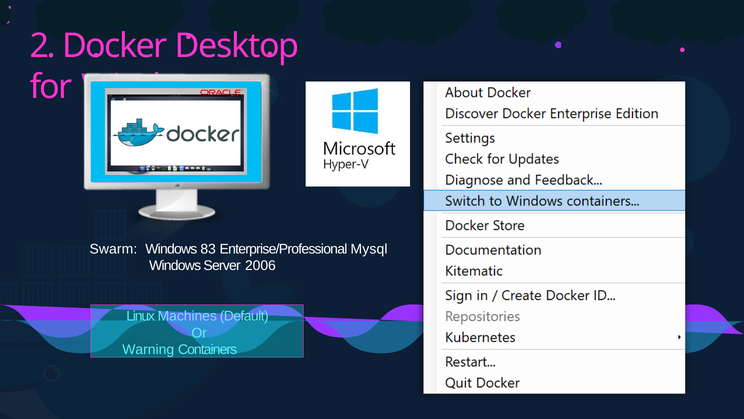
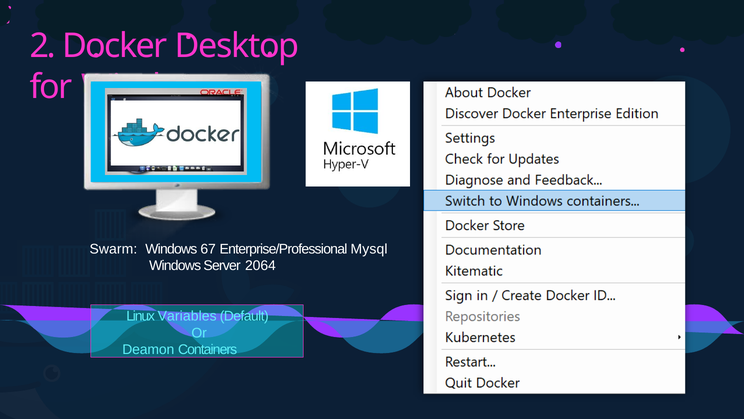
83: 83 -> 67 (208, 249)
2006: 2006 -> 2064 (260, 265)
Machines: Machines -> Variables (187, 316)
Warning: Warning -> Deamon (148, 349)
